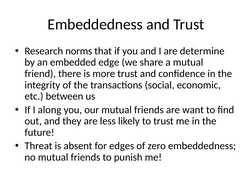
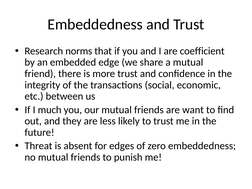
determine: determine -> coefficient (202, 51)
along: along -> much (50, 110)
